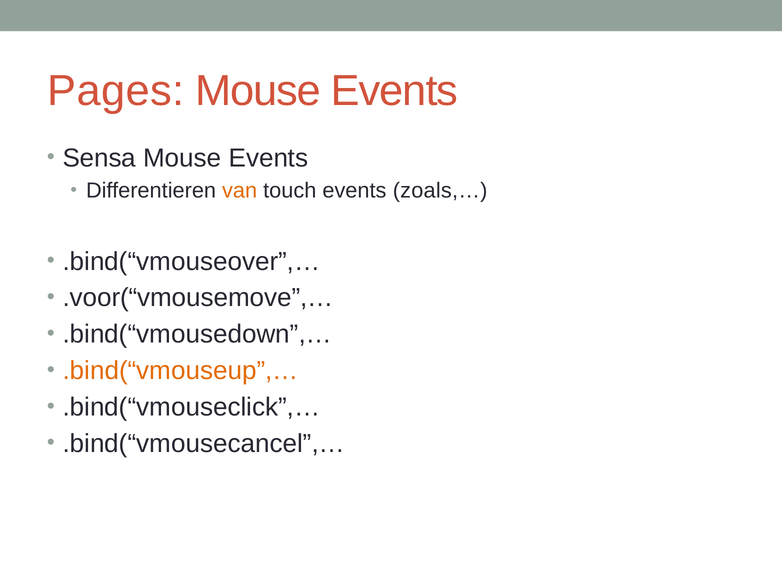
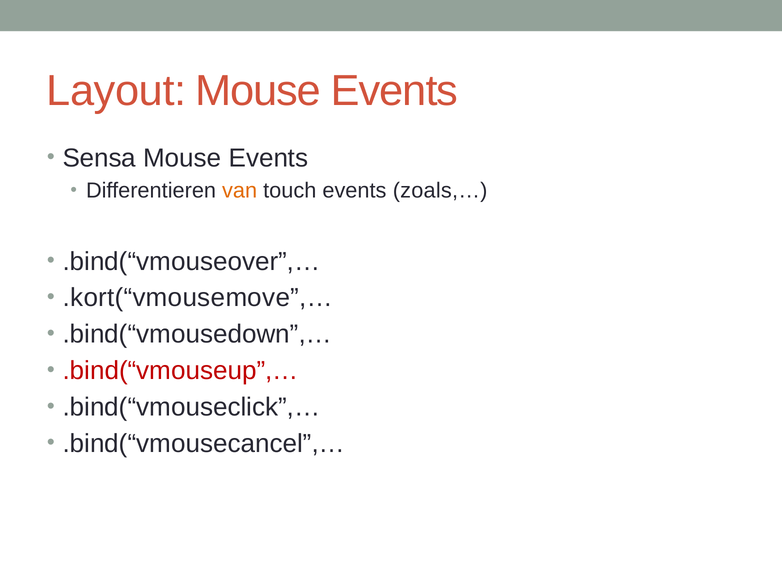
Pages: Pages -> Layout (116, 91)
.voor(“vmousemove”,…: .voor(“vmousemove”,… -> .kort(“vmousemove”,… (198, 298)
.bind(“vmouseup”,… colour: orange -> red (181, 371)
